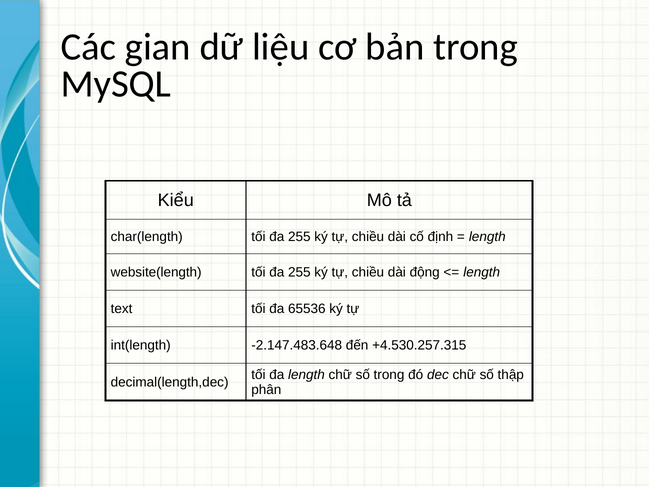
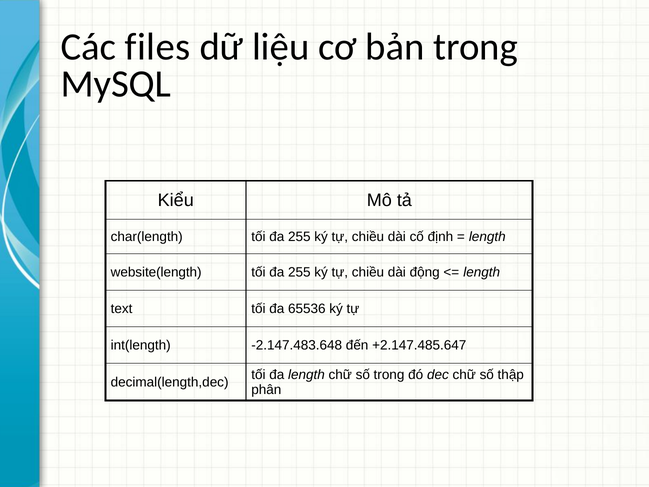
gian: gian -> files (158, 47)
+4.530.257.315: +4.530.257.315 -> +2.147.485.647 (419, 345)
